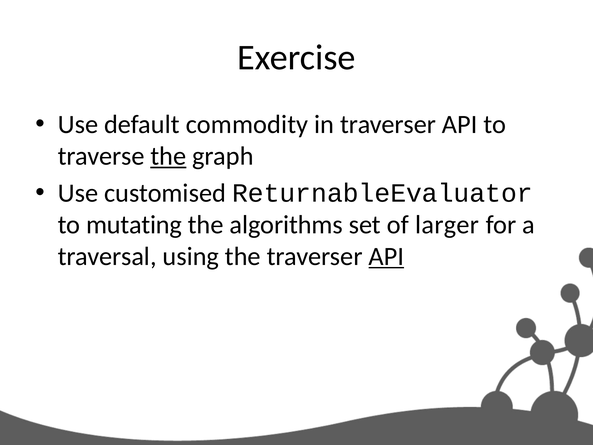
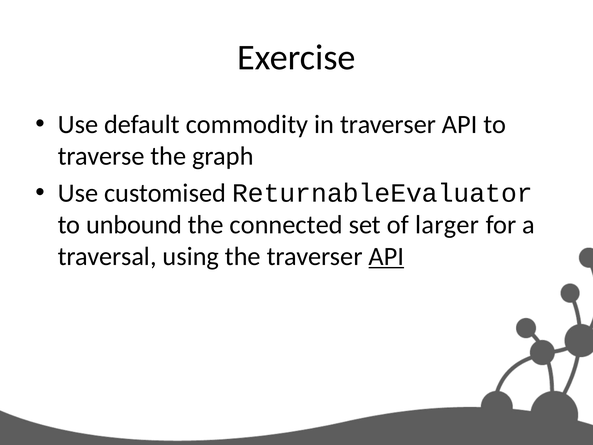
the underline: present -> none (168, 156)
mutating: mutating -> unbound (134, 225)
algorithms: algorithms -> connected (286, 225)
